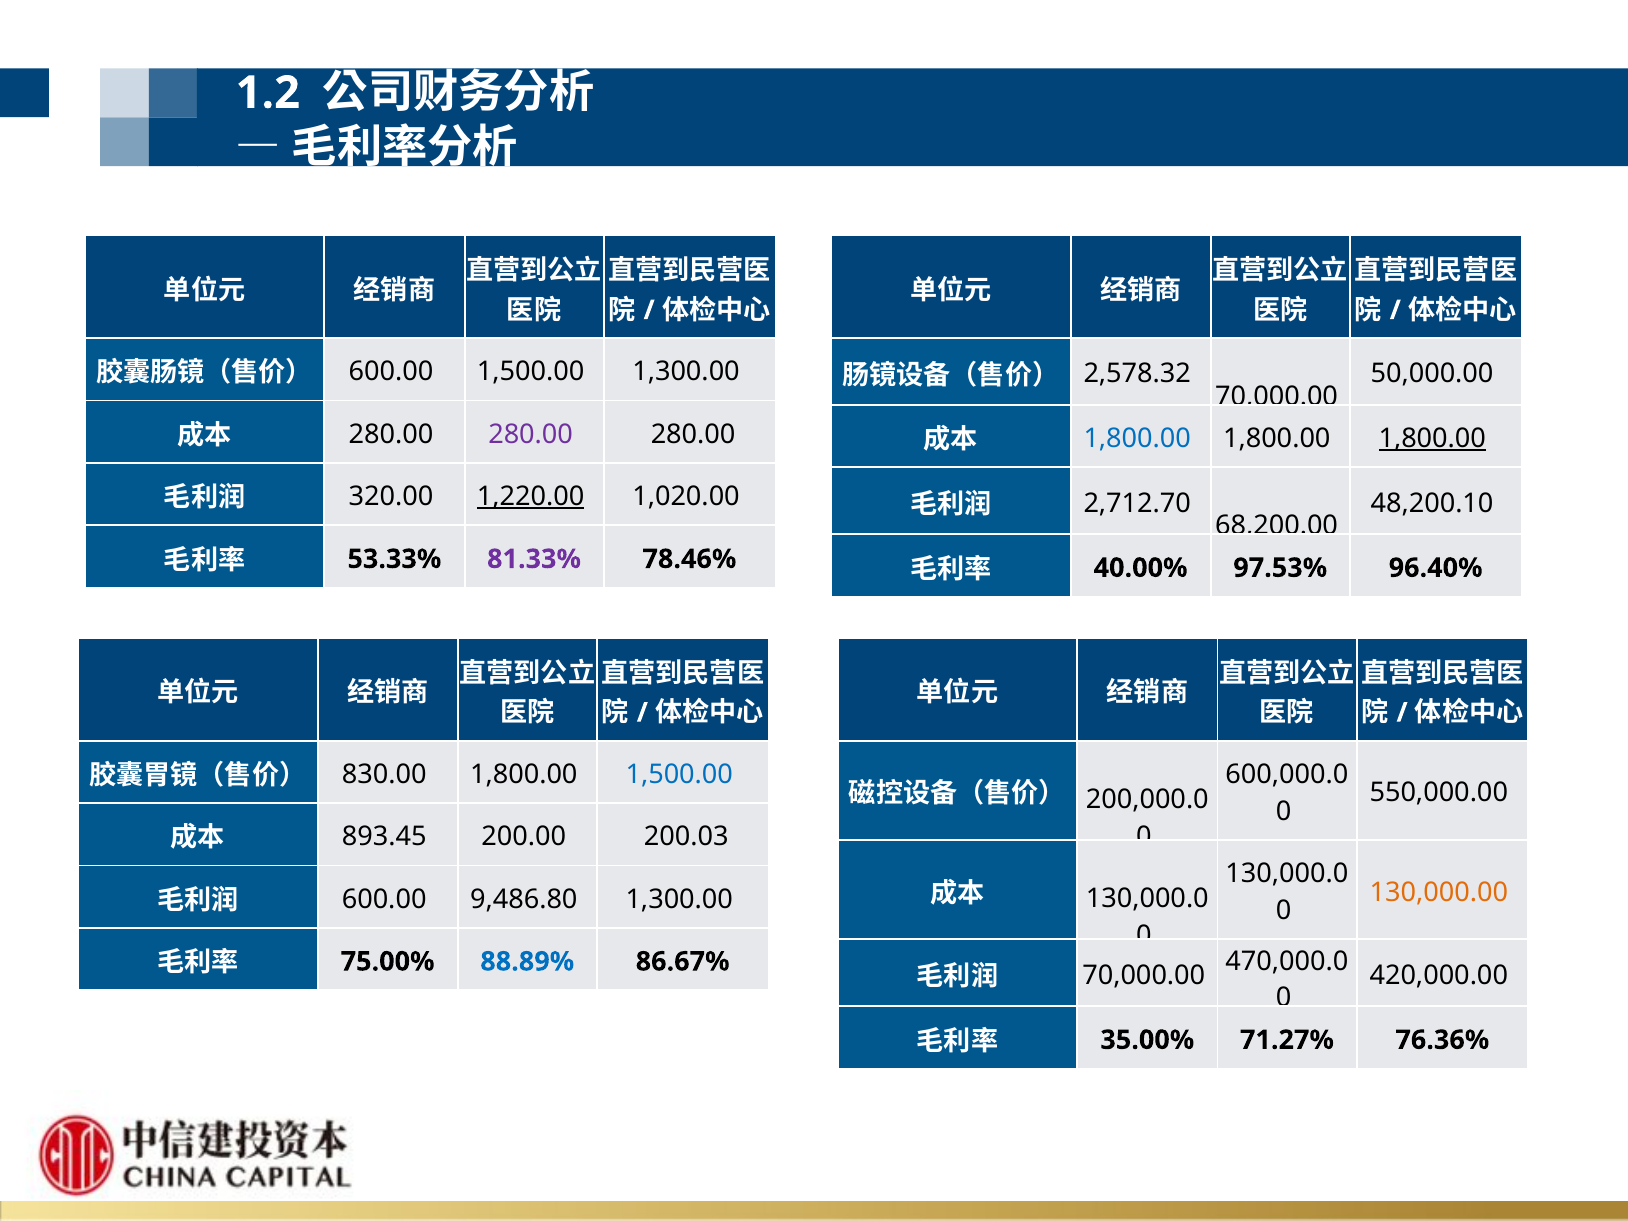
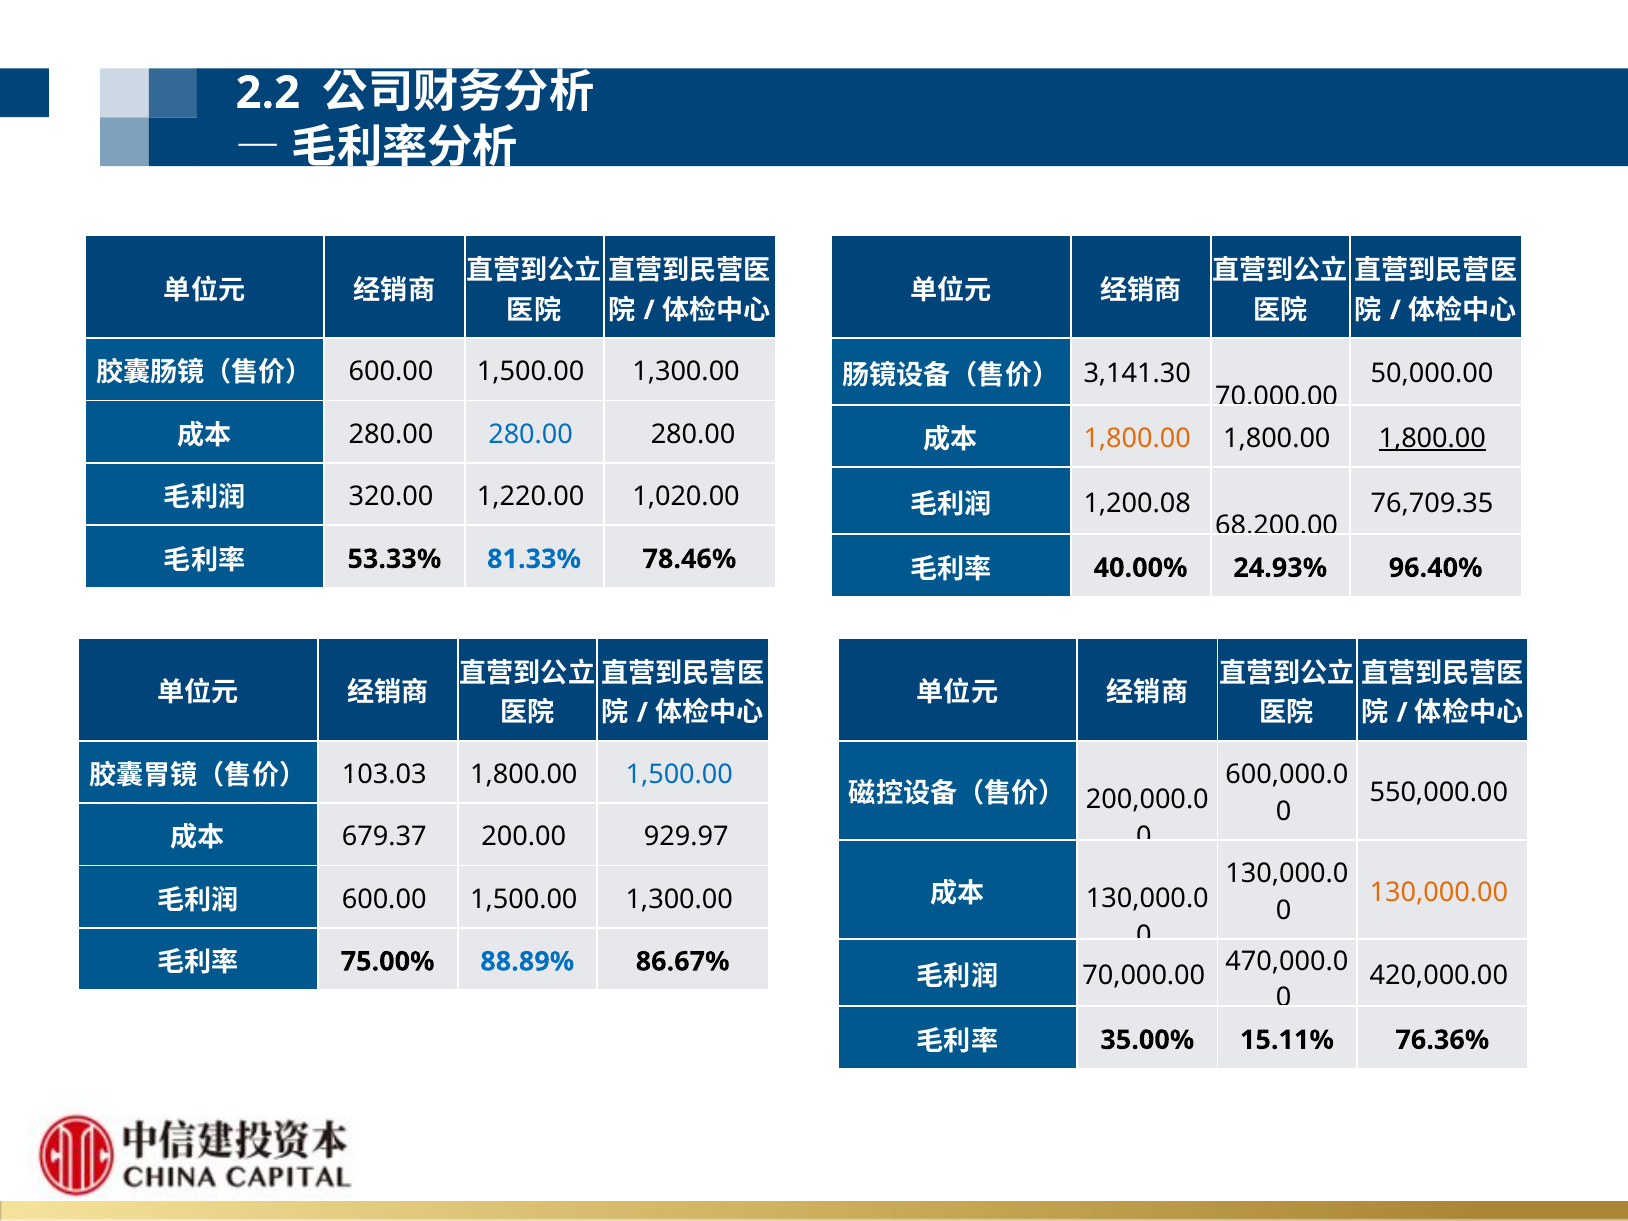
1.2: 1.2 -> 2.2 (268, 93)
2,578.32: 2,578.32 -> 3,141.30 (1137, 374)
280.00 colour: purple -> blue (531, 434)
1,800.00 colour: blue -> orange (1137, 439)
1,220.00 underline: present -> none (531, 497)
2,712.70: 2,712.70 -> 1,200.08 (1137, 503)
48,200.10: 48,200.10 -> 76,709.35 (1432, 503)
81.33% colour: purple -> blue (534, 559)
97.53%: 97.53% -> 24.93% (1280, 568)
830.00: 830.00 -> 103.03 (384, 774)
893.45: 893.45 -> 679.37 (384, 837)
200.03: 200.03 -> 929.97 (686, 837)
9,486.80: 9,486.80 -> 1,500.00 (524, 899)
71.27%: 71.27% -> 15.11% (1287, 1040)
